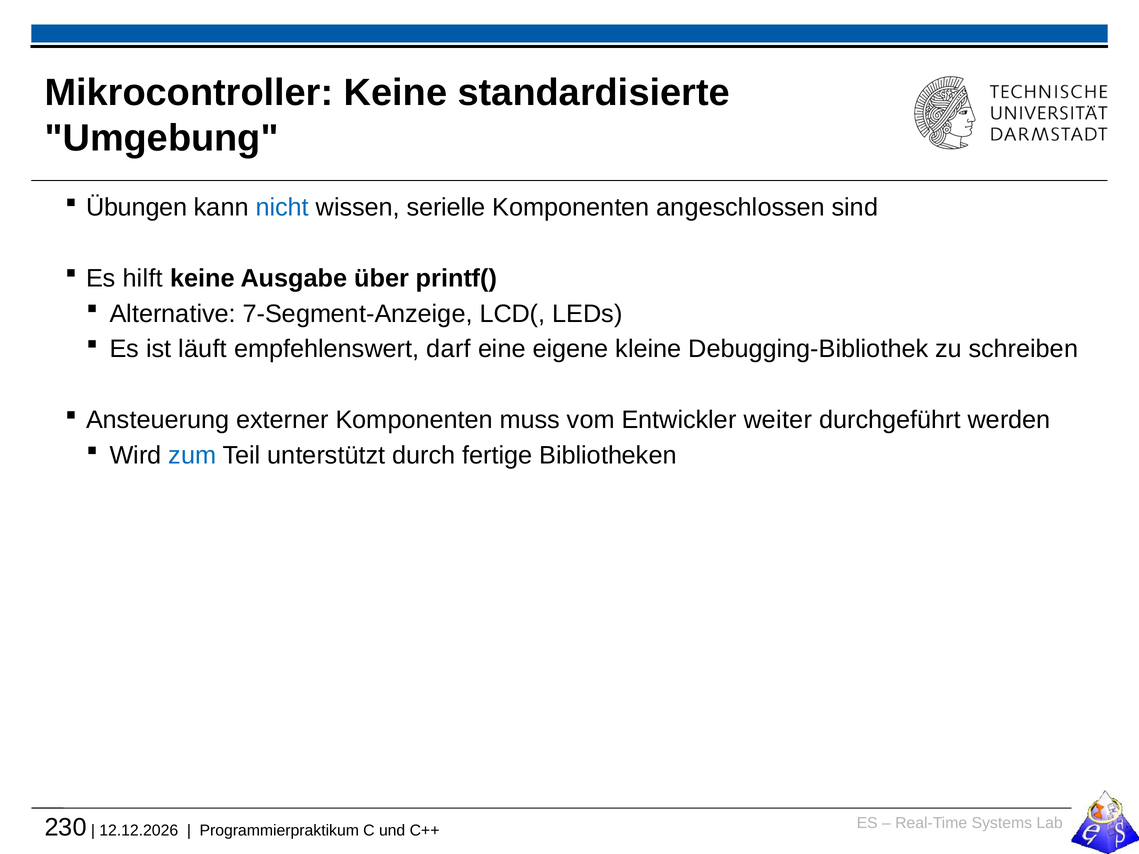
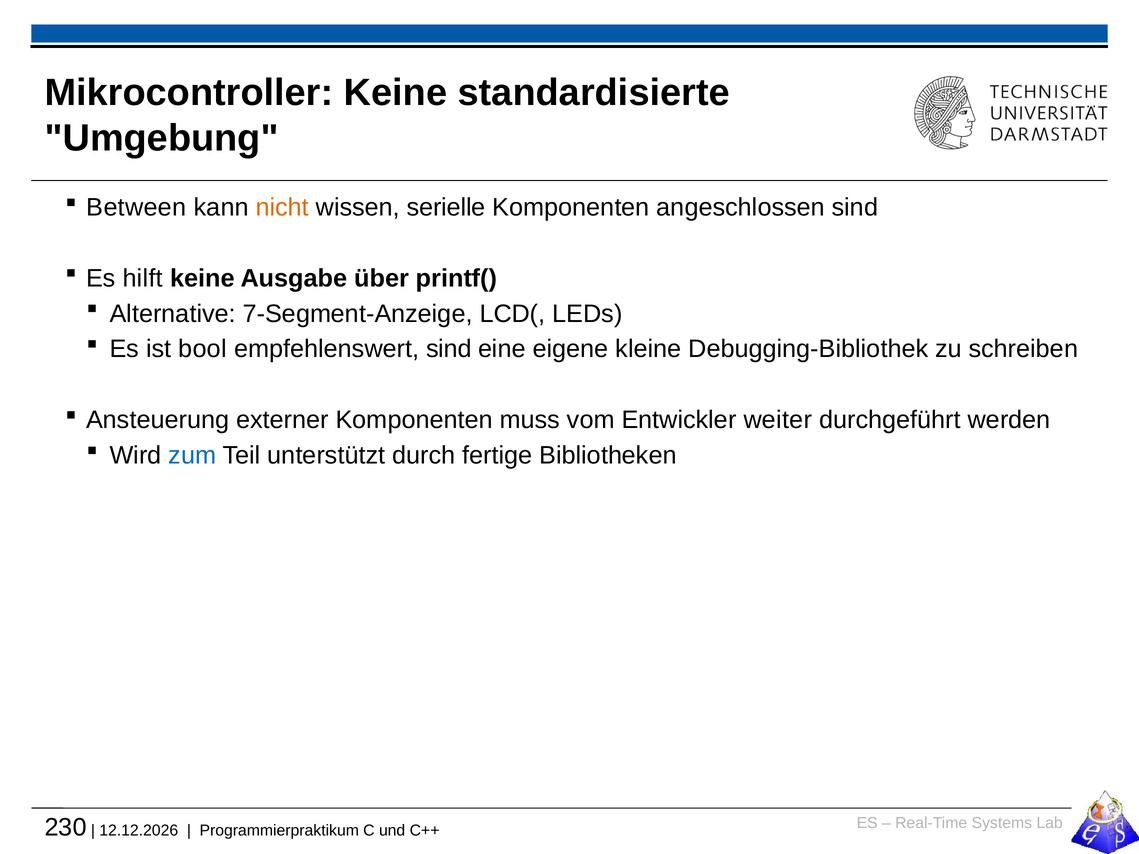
Übungen: Übungen -> Between (136, 208)
nicht colour: blue -> orange (282, 208)
läuft: läuft -> bool (203, 349)
empfehlenswert darf: darf -> sind (449, 349)
